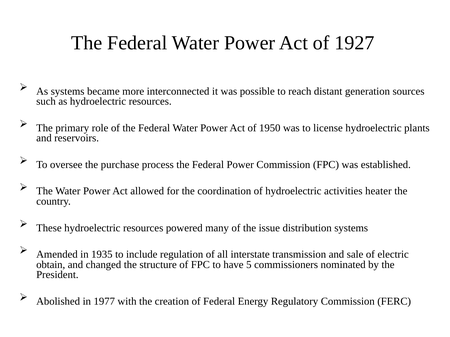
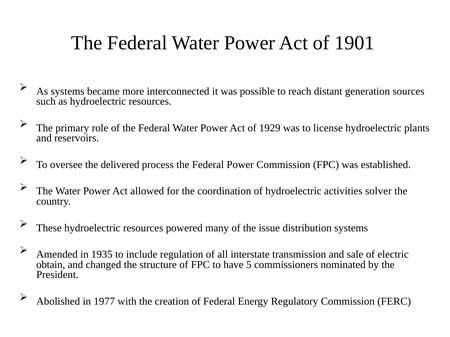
1927: 1927 -> 1901 (355, 43)
1950: 1950 -> 1929 (270, 128)
purchase: purchase -> delivered (120, 165)
heater: heater -> solver (378, 191)
